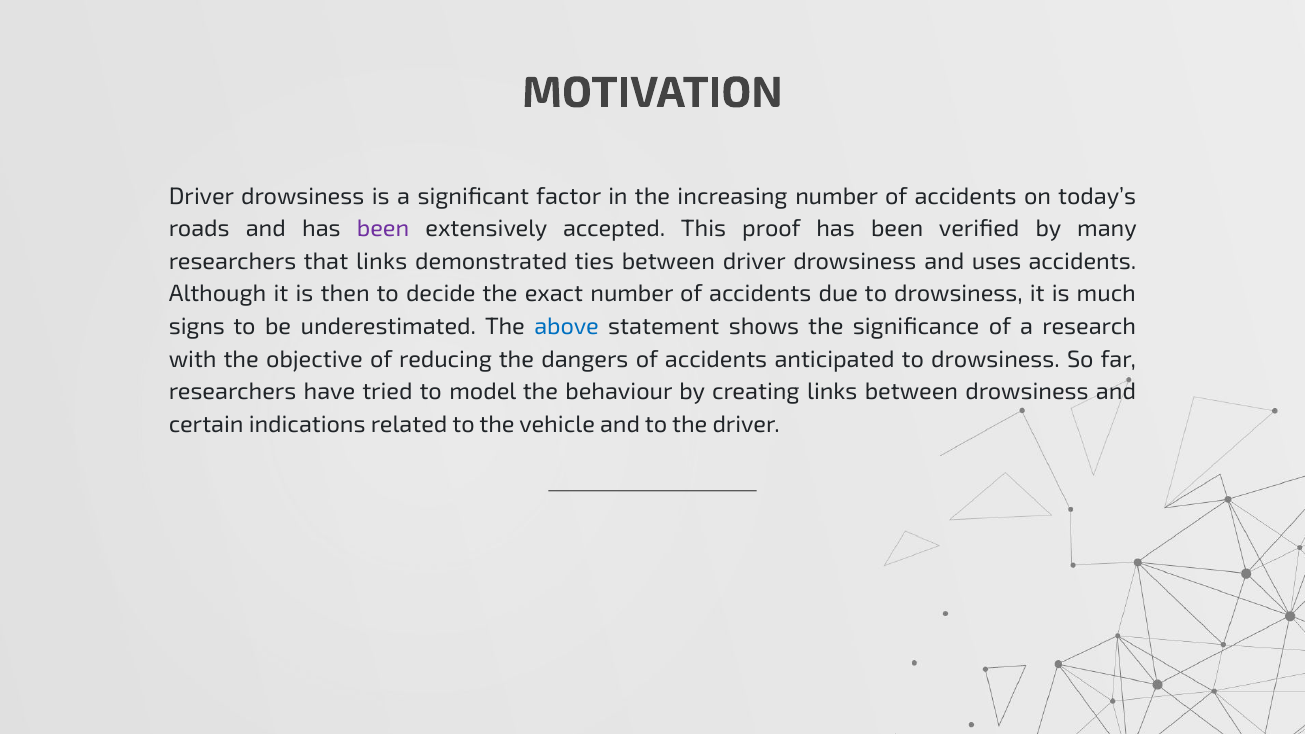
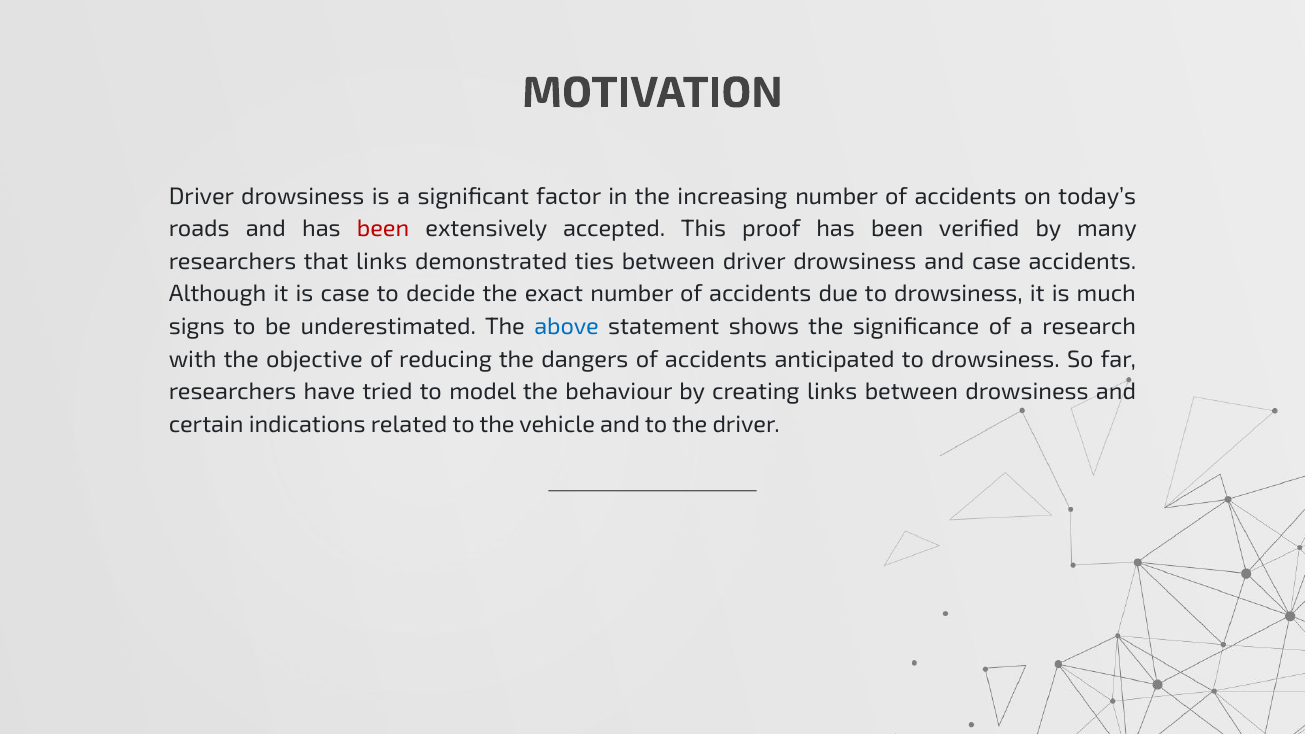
been colour: purple -> red (383, 229)
and uses: uses -> case (997, 262)
is then: then -> case (345, 294)
